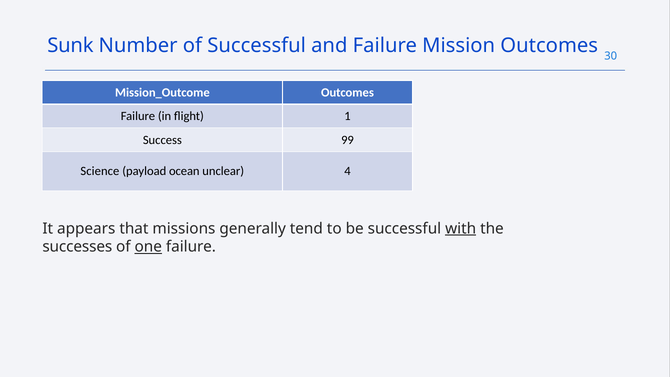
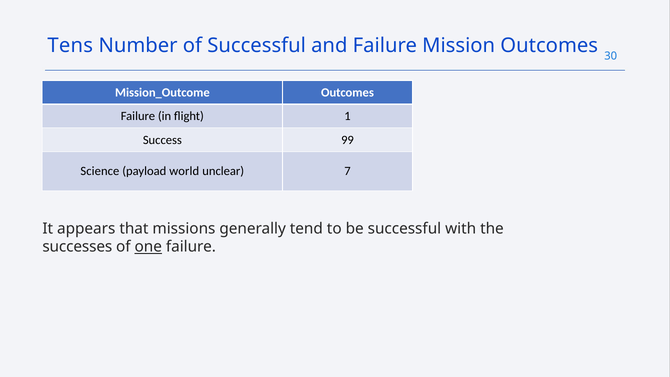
Sunk: Sunk -> Tens (70, 45)
ocean: ocean -> world (184, 171)
4: 4 -> 7 (348, 171)
with underline: present -> none (461, 228)
